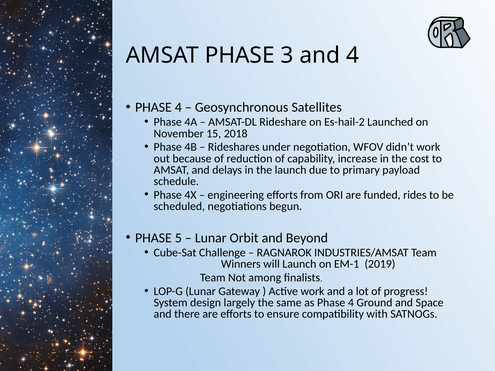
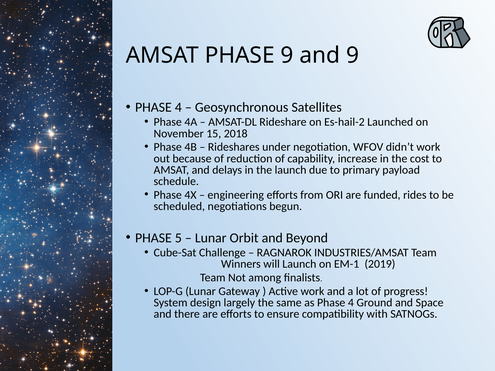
PHASE 3: 3 -> 9 (287, 56)
and 4: 4 -> 9 (353, 56)
